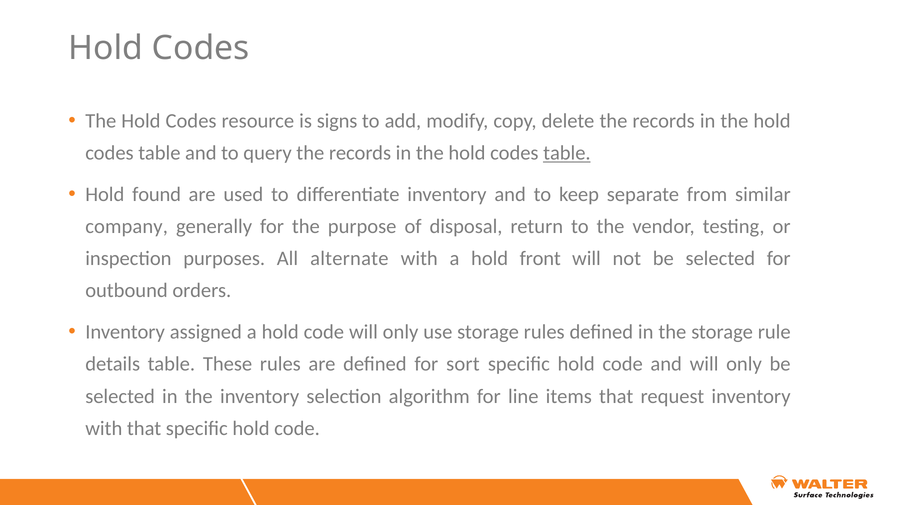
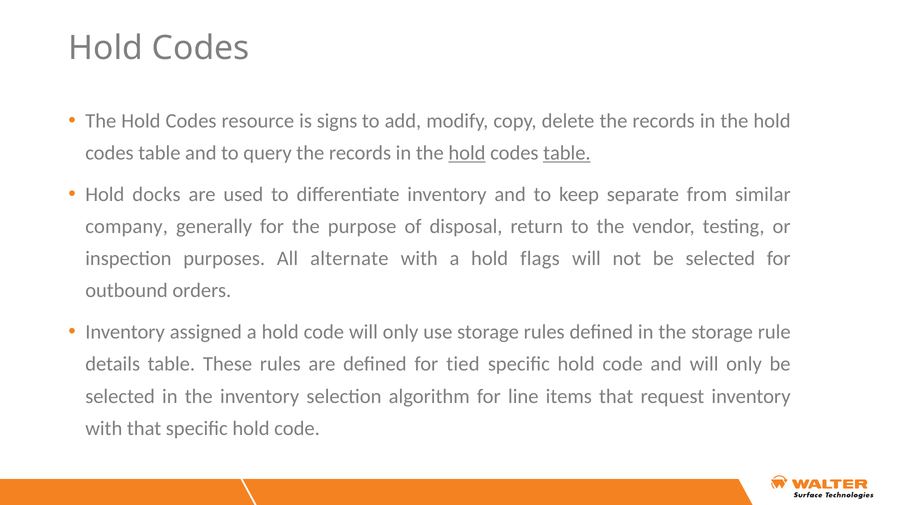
hold underline: none -> present (467, 153)
found: found -> docks (156, 195)
front: front -> flags (540, 259)
sort: sort -> tied (463, 365)
